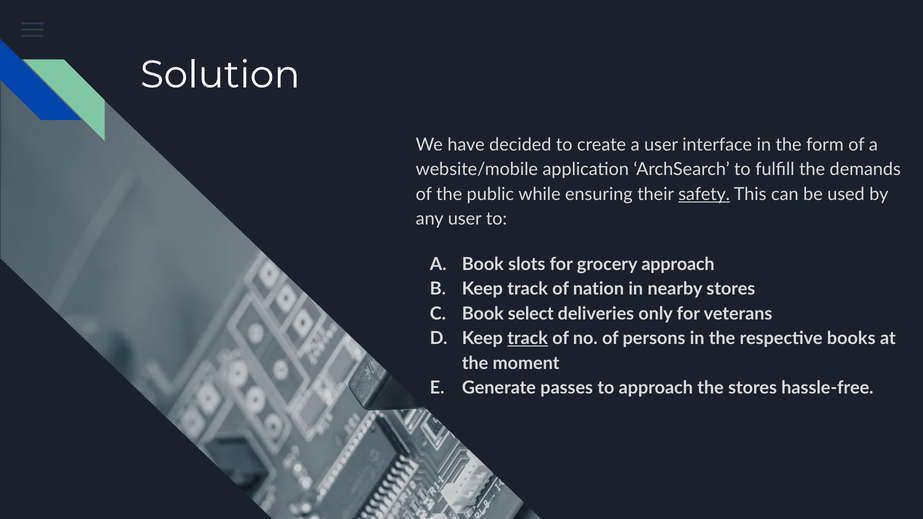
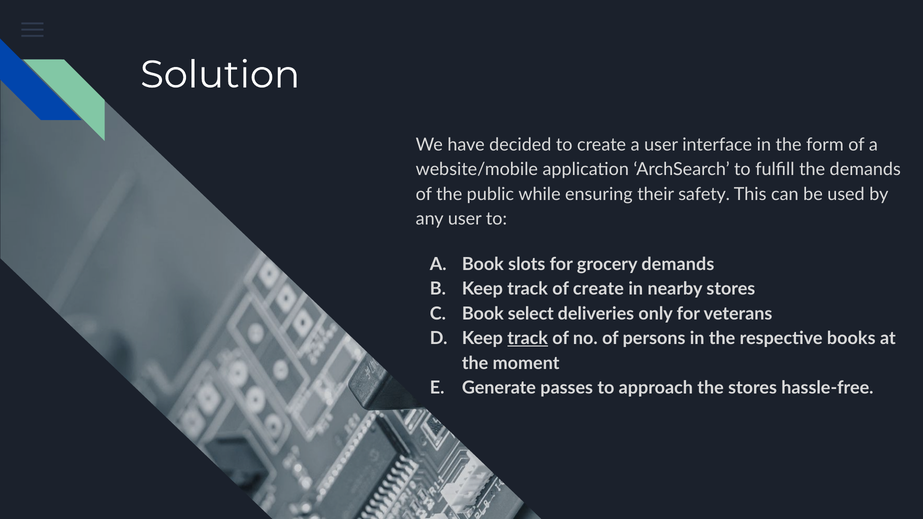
safety underline: present -> none (704, 194)
grocery approach: approach -> demands (678, 264)
of nation: nation -> create (598, 289)
